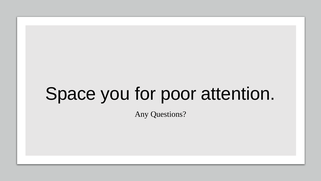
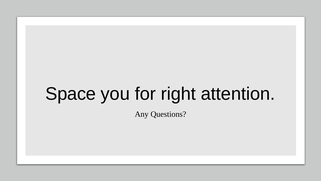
poor: poor -> right (178, 94)
